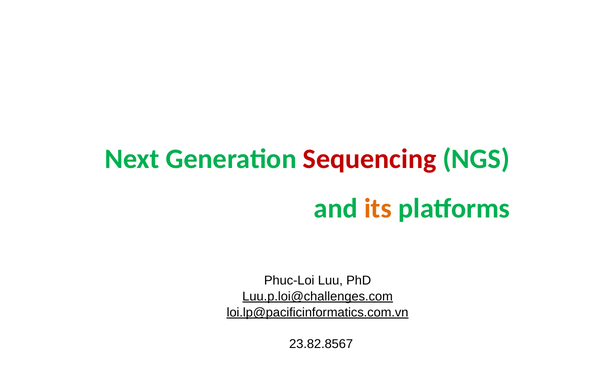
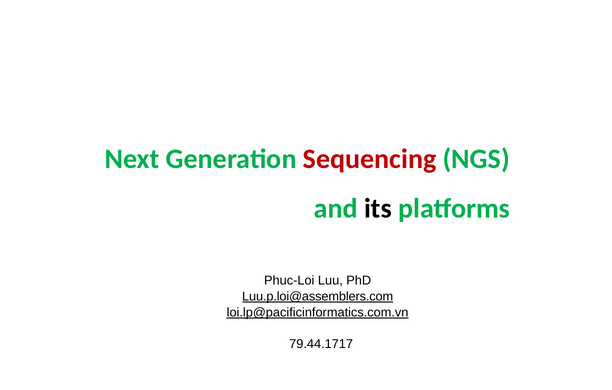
its colour: orange -> black (378, 209)
Luu.p.loi@challenges.com: Luu.p.loi@challenges.com -> Luu.p.loi@assemblers.com (318, 296)
23.82.8567: 23.82.8567 -> 79.44.1717 (321, 344)
